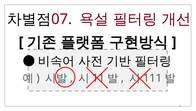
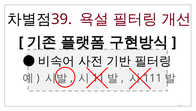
07: 07 -> 39 (62, 19)
